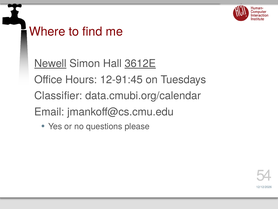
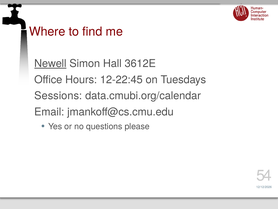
3612E underline: present -> none (140, 63)
12-91:45: 12-91:45 -> 12-22:45 (121, 79)
Classifier: Classifier -> Sessions (58, 96)
